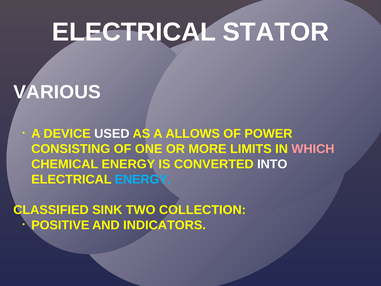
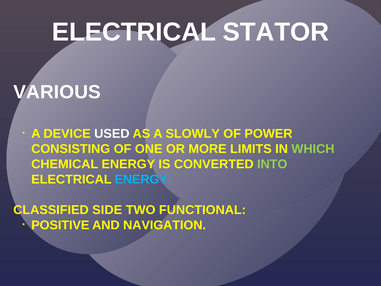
ALLOWS: ALLOWS -> SLOWLY (193, 134)
WHICH colour: pink -> light green (313, 149)
INTO colour: white -> light green (272, 164)
SINK: SINK -> SIDE (107, 210)
COLLECTION: COLLECTION -> FUNCTIONAL (202, 210)
INDICATORS: INDICATORS -> NAVIGATION (165, 225)
